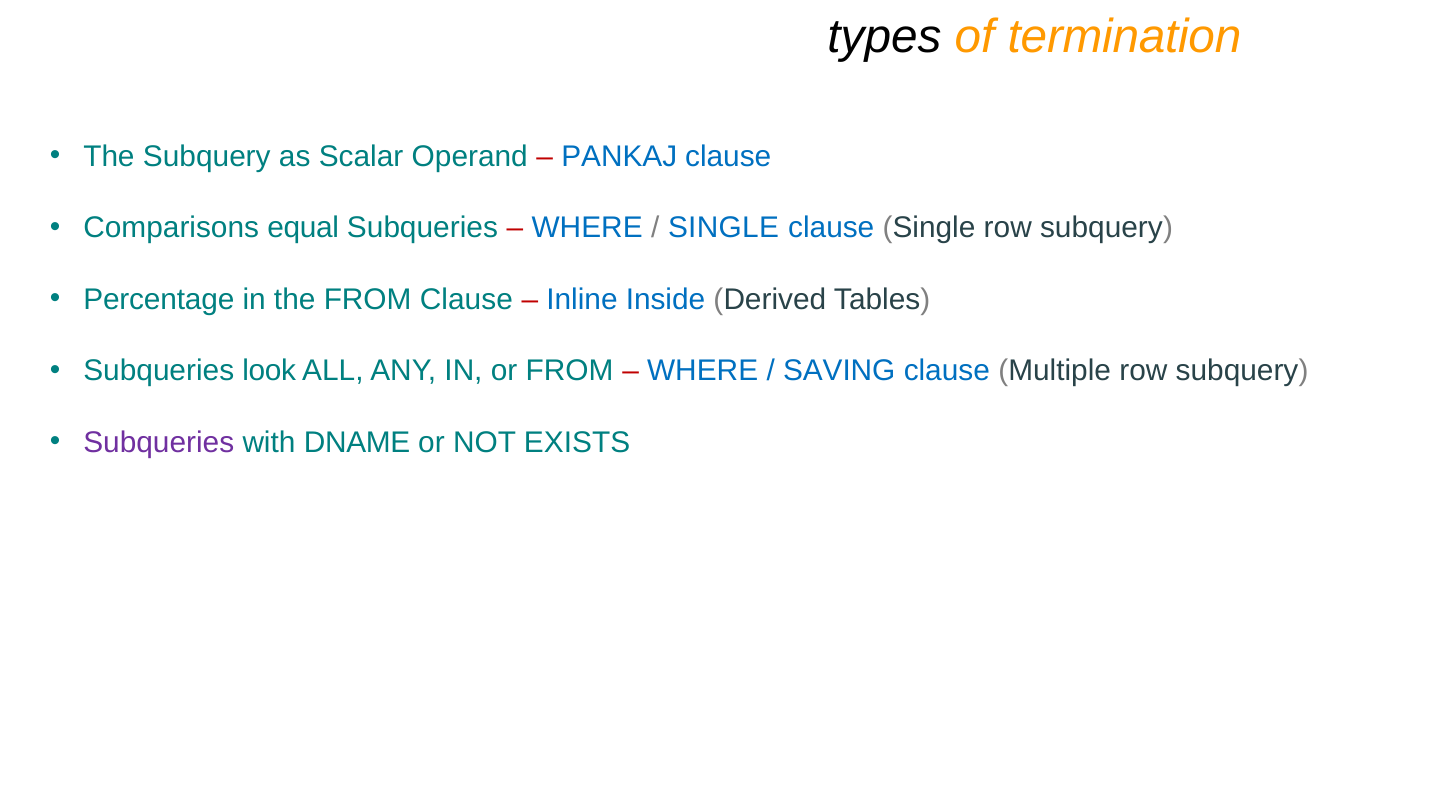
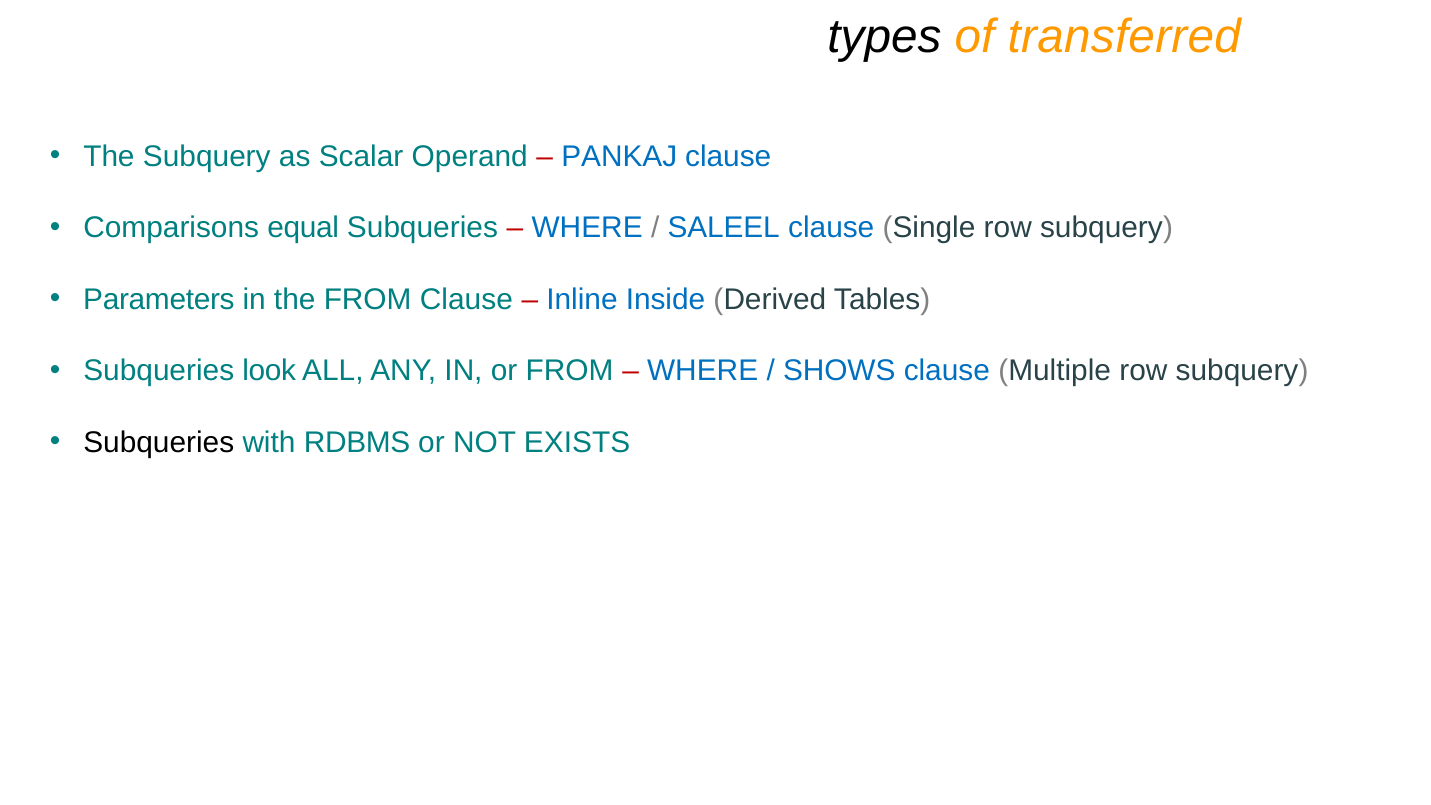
termination: termination -> transferred (1124, 37)
SINGLE: SINGLE -> SALEEL (724, 228)
Percentage: Percentage -> Parameters (159, 300)
SAVING: SAVING -> SHOWS (839, 371)
Subqueries colour: purple -> black (159, 443)
DNAME: DNAME -> RDBMS (357, 443)
